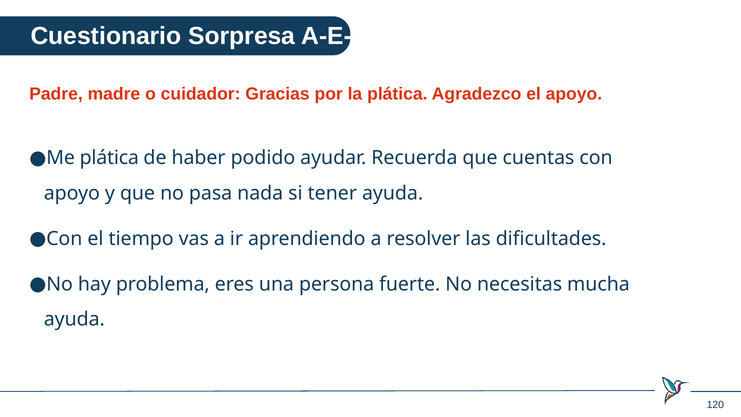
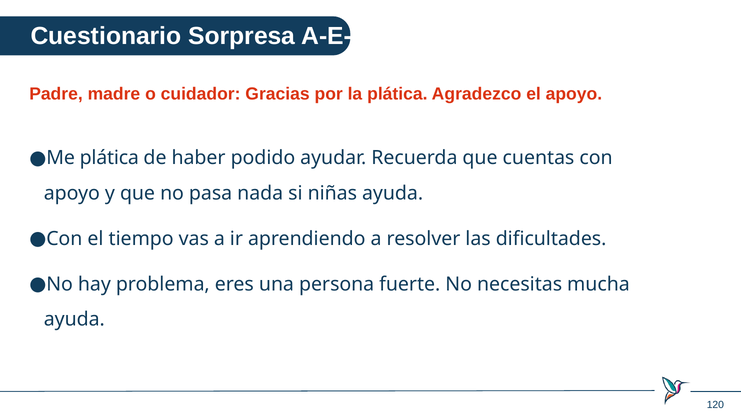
tener: tener -> niñas (332, 193)
